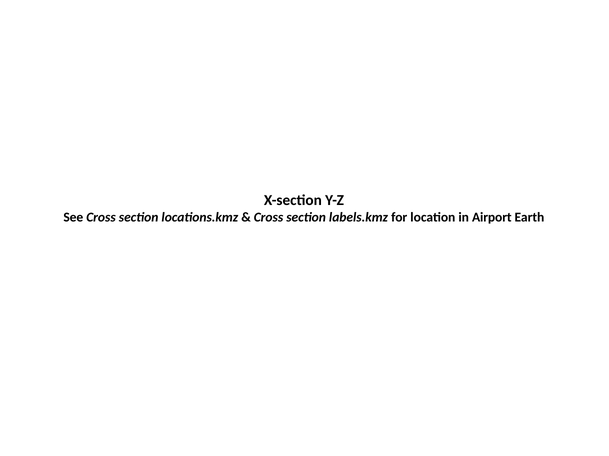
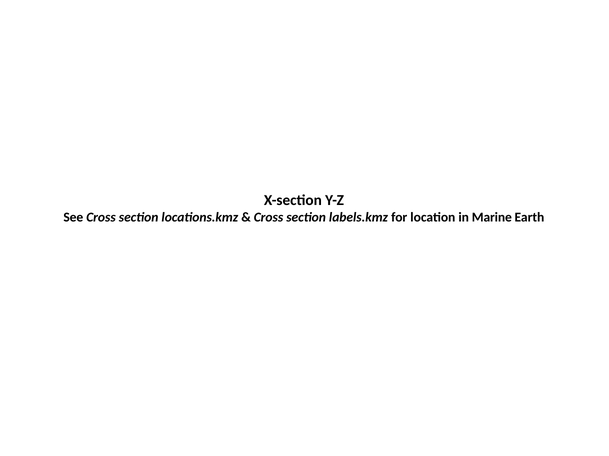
Airport: Airport -> Marine (492, 218)
